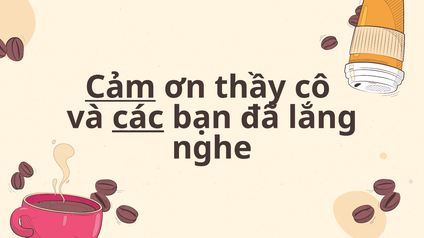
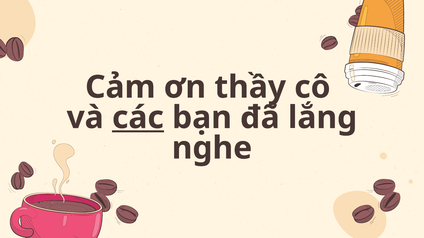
Cảm underline: present -> none (120, 87)
